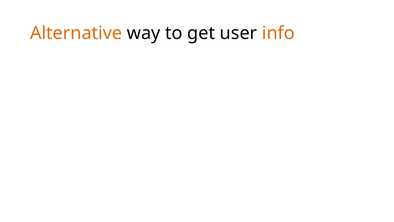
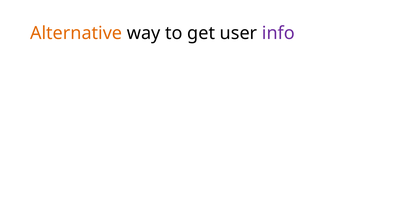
info colour: orange -> purple (278, 33)
